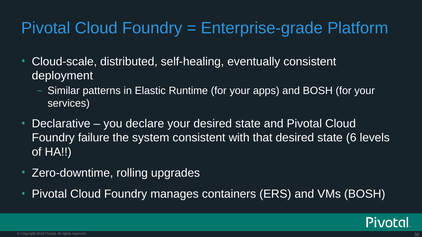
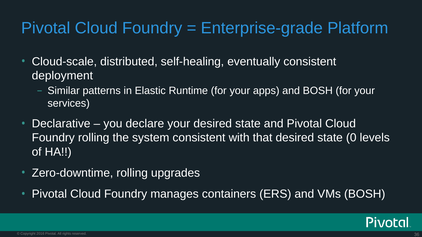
Foundry failure: failure -> rolling (94, 138)
6: 6 -> 0 (351, 138)
